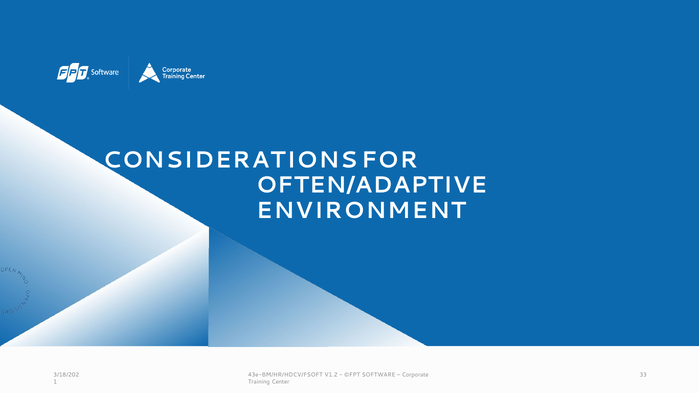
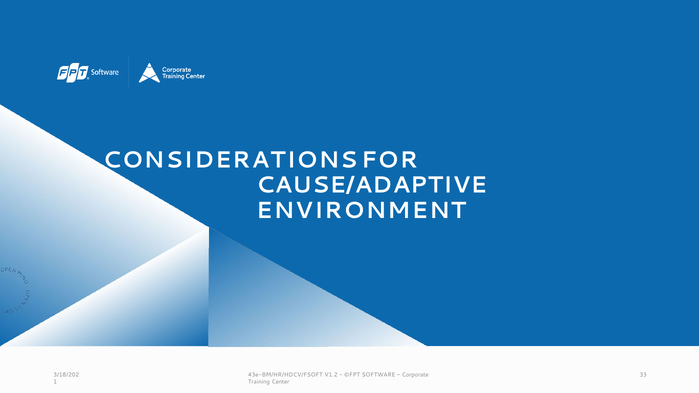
OFTEN/ADAPTIVE: OFTEN/ADAPTIVE -> CAUSE/ADAPTIVE (372, 185)
